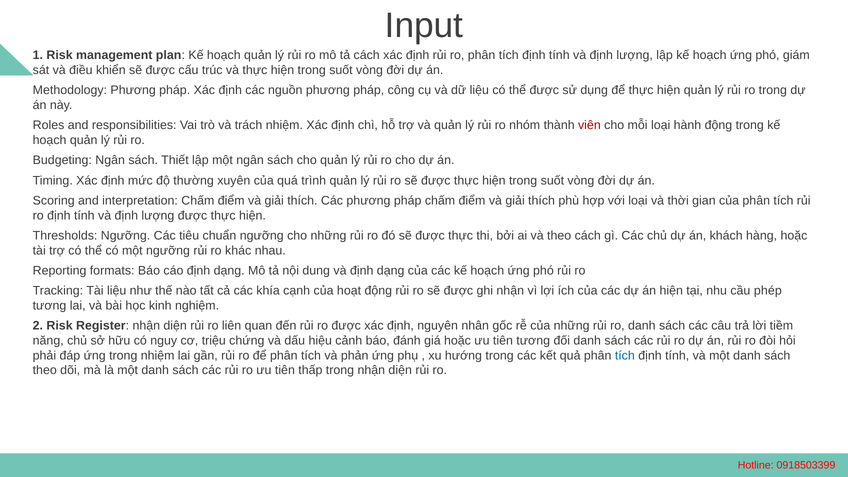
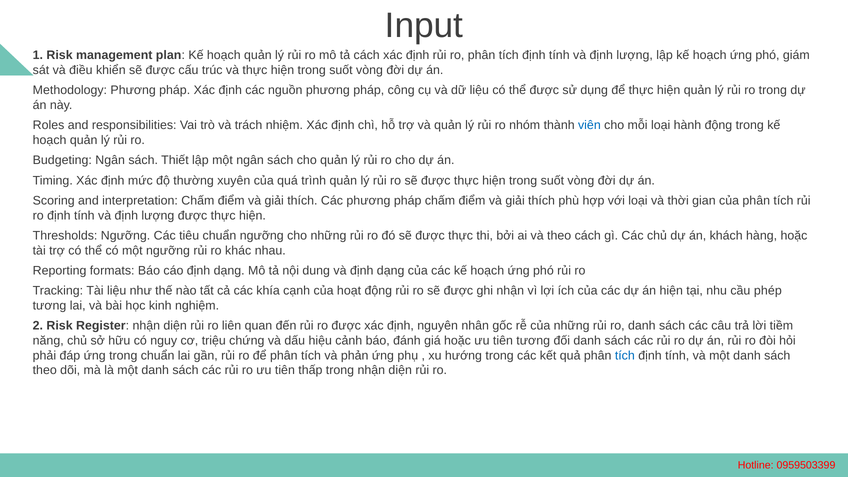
viên colour: red -> blue (589, 125)
trong nhiệm: nhiệm -> chuẩn (158, 356)
0918503399: 0918503399 -> 0959503399 (806, 465)
